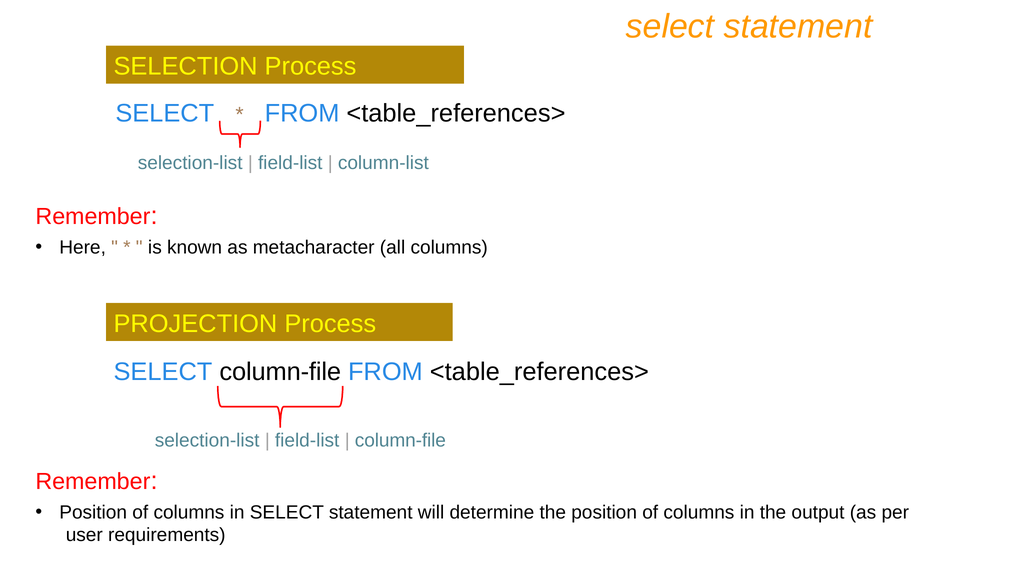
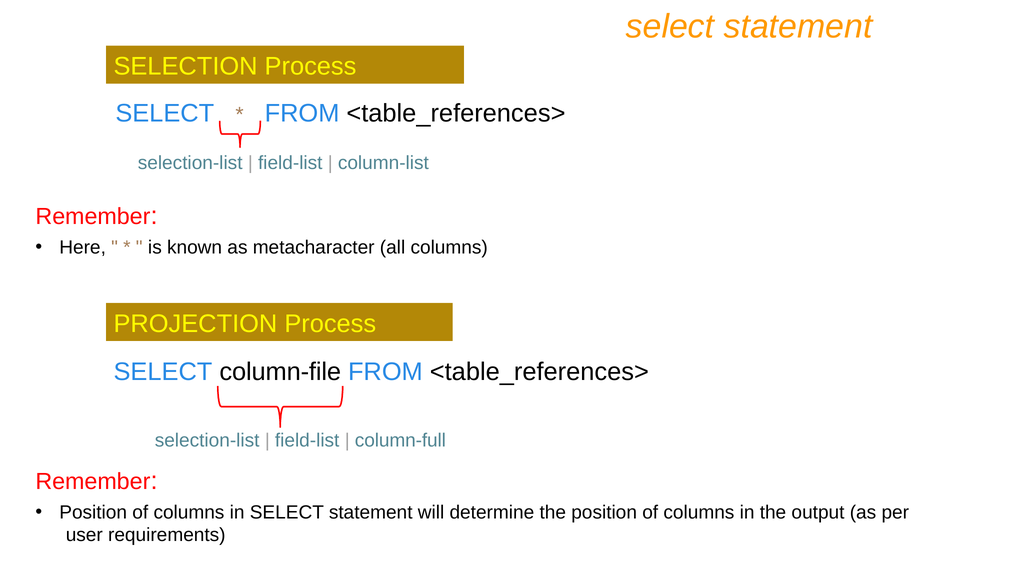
column-file: column-file -> column-full (400, 441)
